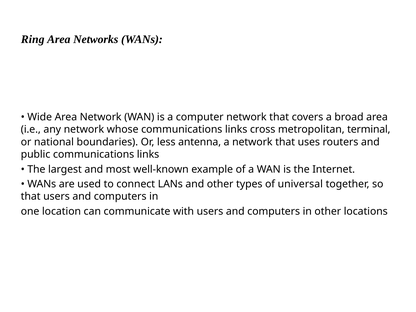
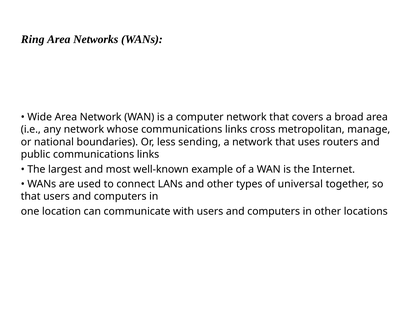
terminal: terminal -> manage (369, 130)
antenna: antenna -> sending (200, 142)
